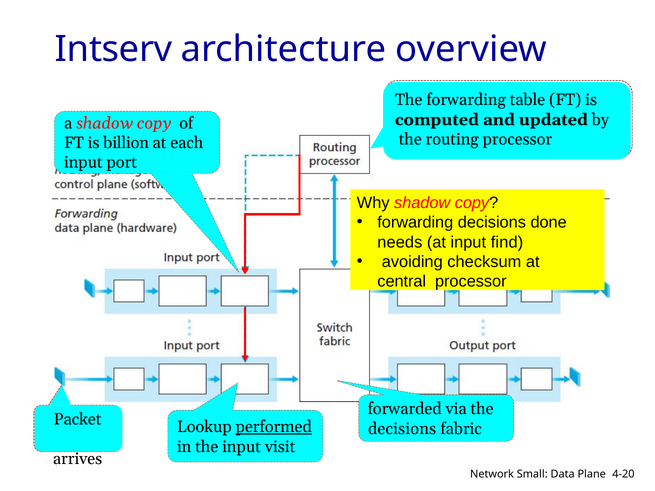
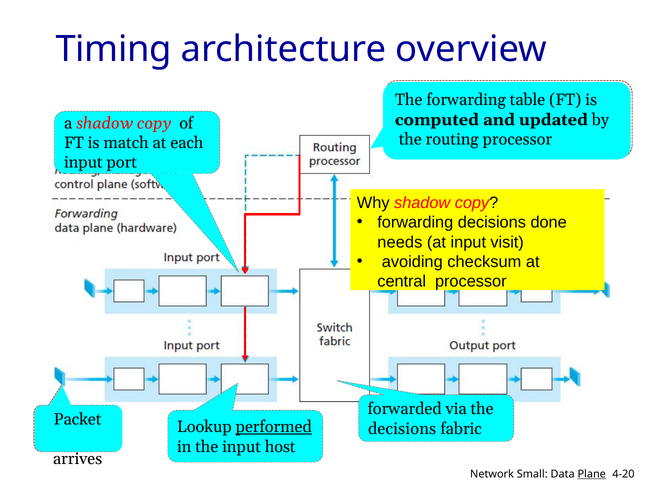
Intserv: Intserv -> Timing (114, 49)
billion: billion -> match (126, 143)
find: find -> visit (507, 242)
visit: visit -> host (280, 447)
Plane underline: none -> present (592, 474)
